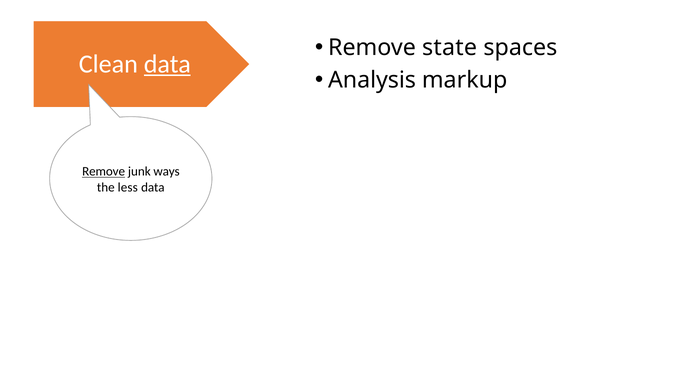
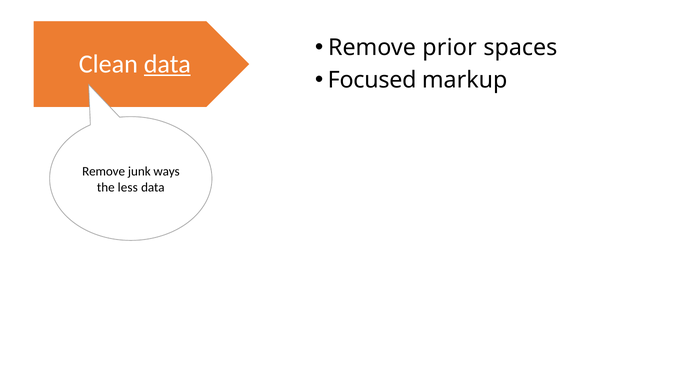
state: state -> prior (450, 47)
Analysis: Analysis -> Focused (372, 80)
Remove underline: present -> none (104, 172)
